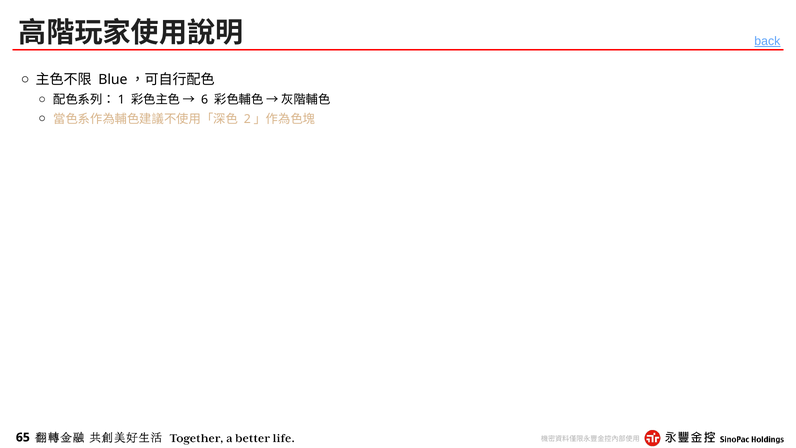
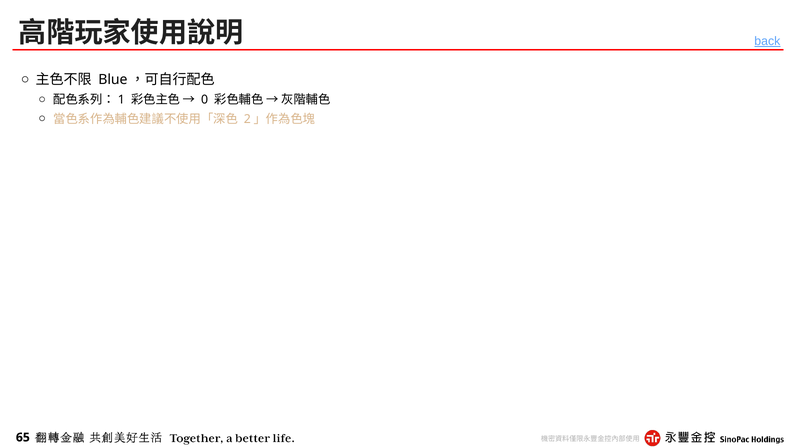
6: 6 -> 0 (205, 100)
